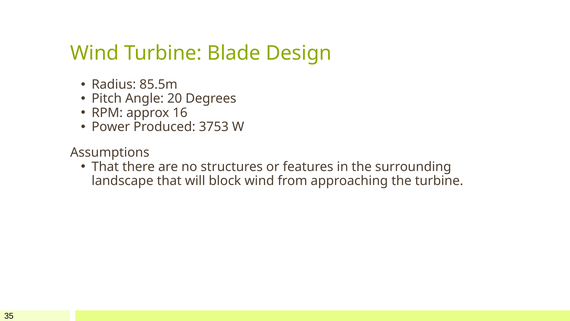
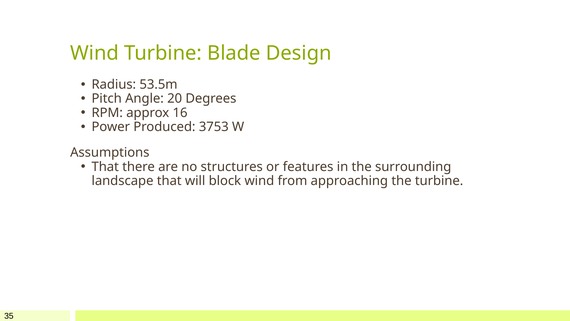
85.5m: 85.5m -> 53.5m (158, 84)
